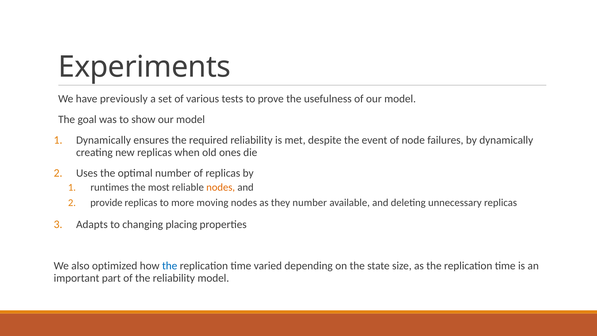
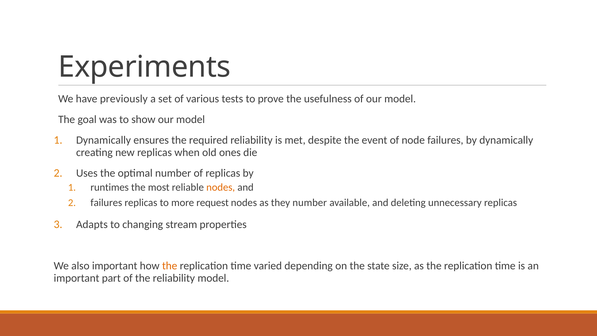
provide: provide -> failures (106, 203)
moving: moving -> request (213, 203)
placing: placing -> stream (181, 224)
also optimized: optimized -> important (115, 266)
the colour: blue -> orange (170, 266)
